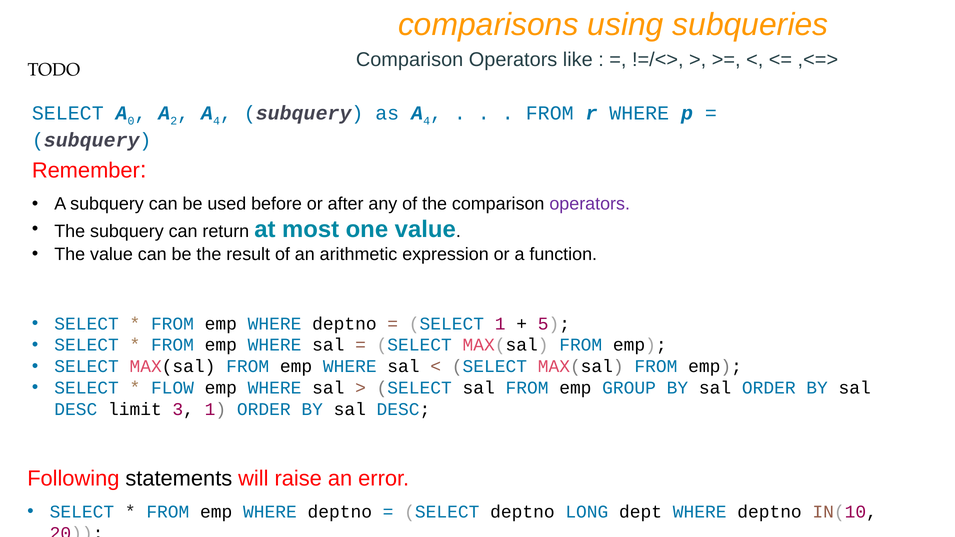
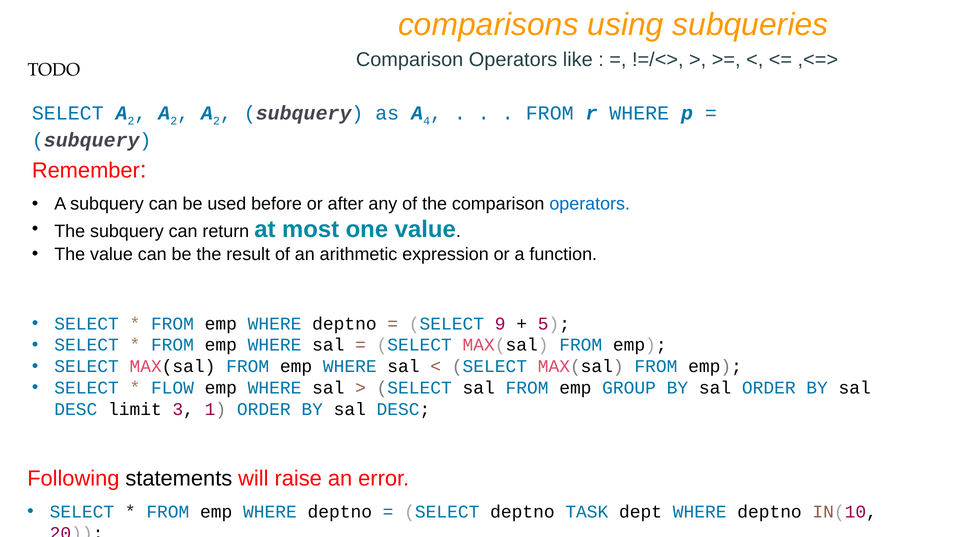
SELECT A 0: 0 -> 2 (131, 121)
4: 4 -> 2 (216, 121)
operators colour: purple -> blue (590, 204)
SELECT 1: 1 -> 9 (500, 324)
LONG: LONG -> TASK (587, 512)
